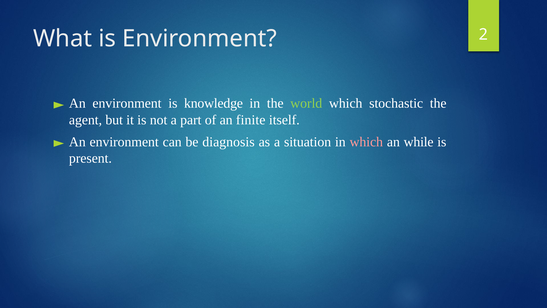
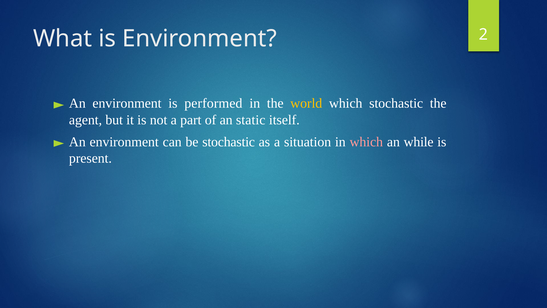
knowledge: knowledge -> performed (213, 103)
world colour: light green -> yellow (306, 103)
finite: finite -> static (251, 120)
be diagnosis: diagnosis -> stochastic (229, 142)
